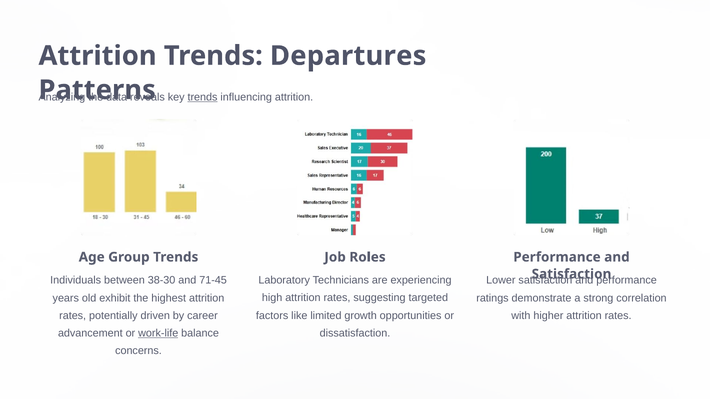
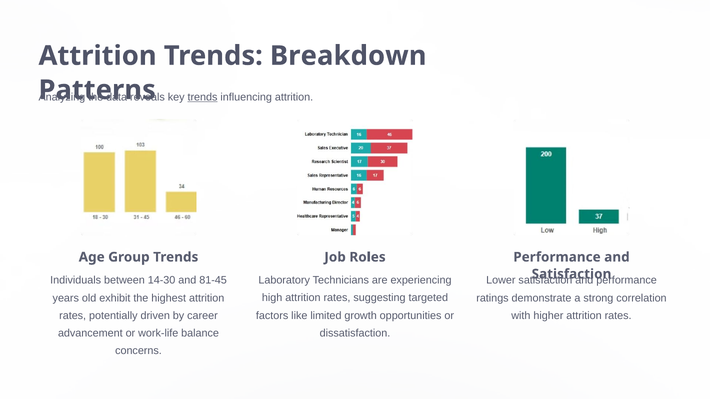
Departures: Departures -> Breakdown (348, 56)
38-30: 38-30 -> 14-30 (162, 281)
71-45: 71-45 -> 81-45 (213, 281)
work-life underline: present -> none (158, 333)
